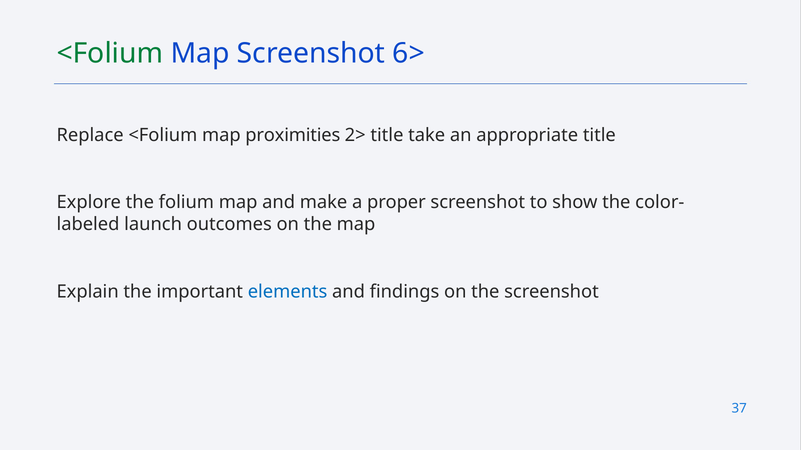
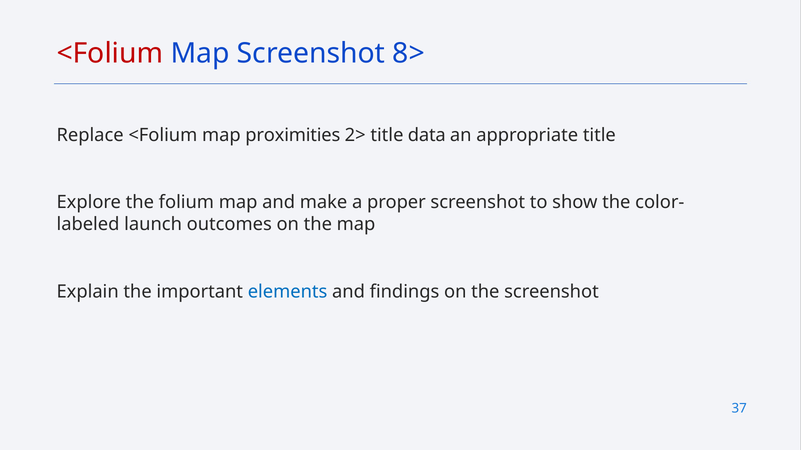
<Folium colour: green -> red (110, 54)
6>: 6> -> 8> (409, 54)
take: take -> data (427, 135)
